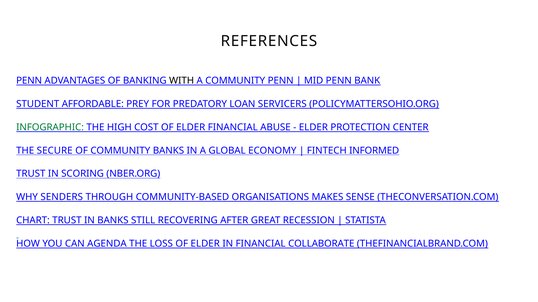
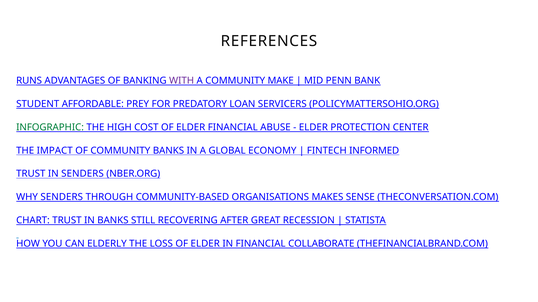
PENN: PENN -> RUNS (29, 81)
WITH colour: black -> purple (182, 81)
COMMUNITY PENN: PENN -> MAKE (281, 81)
SECURE: SECURE -> IMPACT (55, 151)
IN SCORING: SCORING -> SENDERS (82, 174)
AGENDA: AGENDA -> ELDERLY (107, 244)
